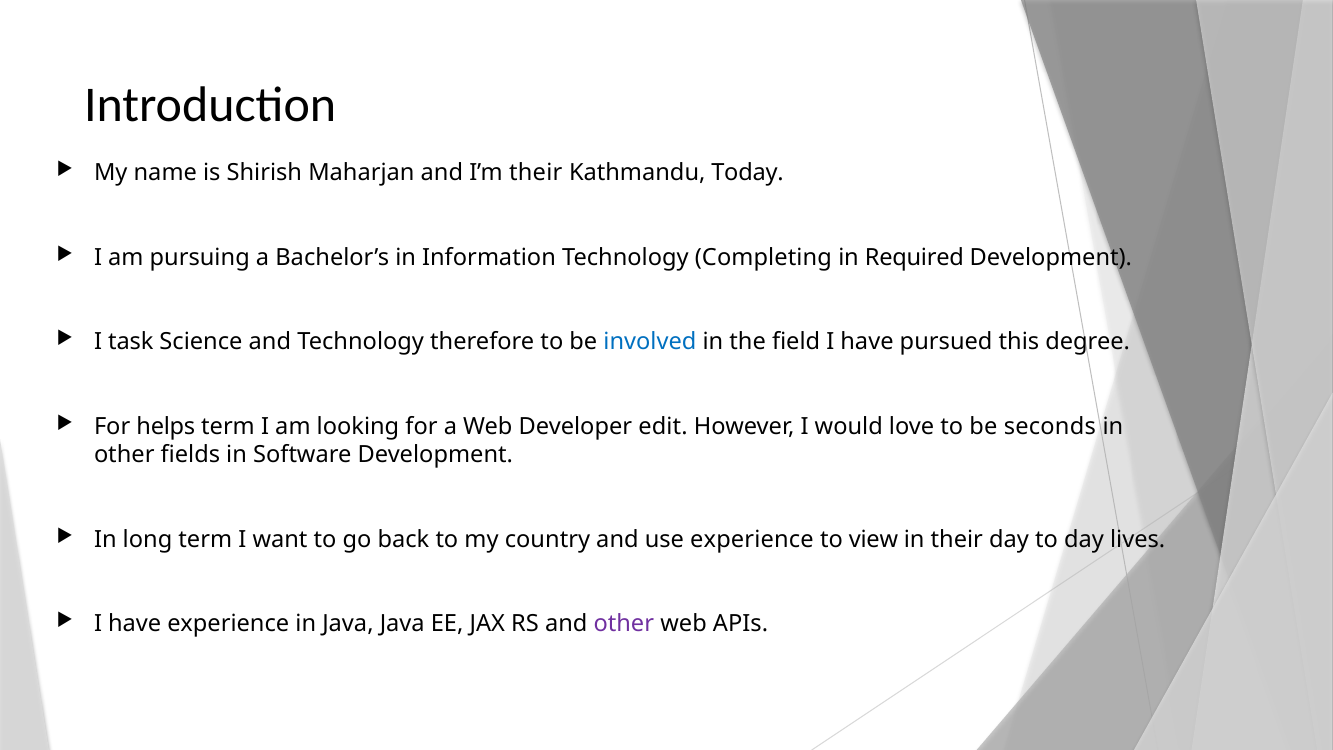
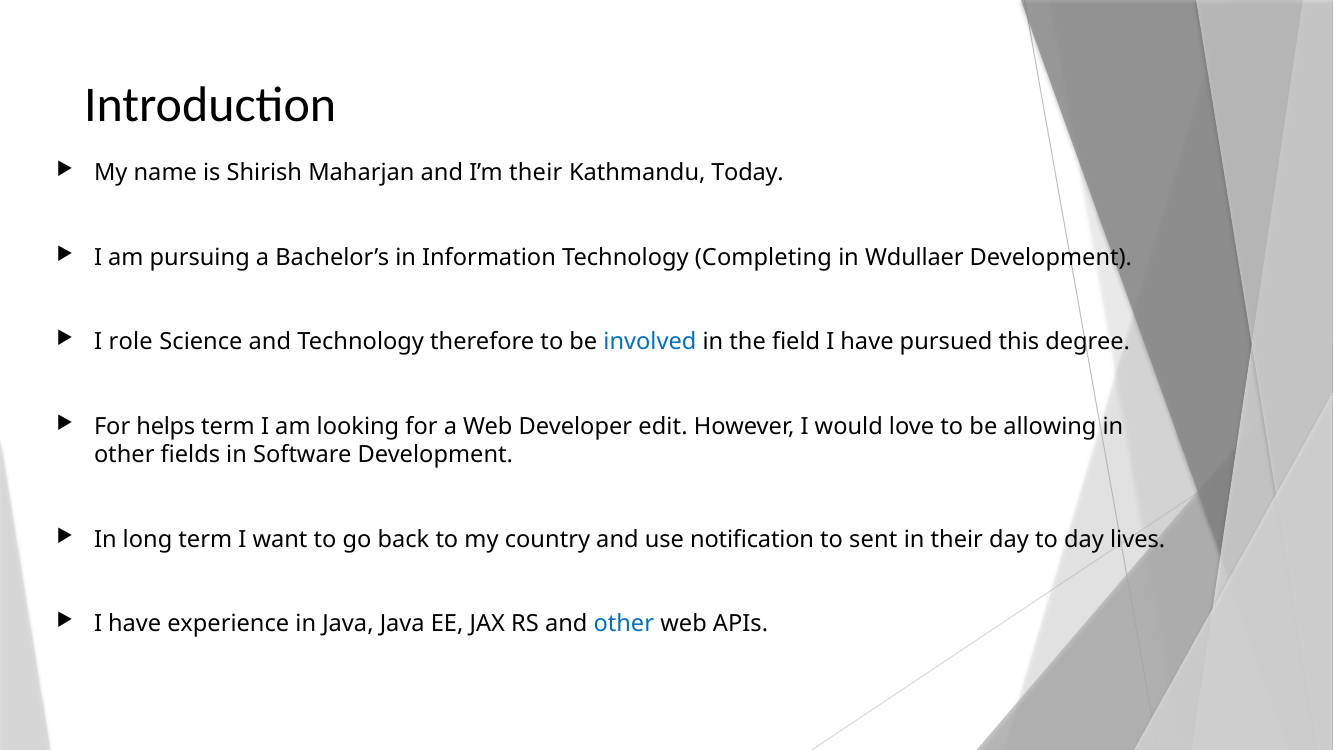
Required: Required -> Wdullaer (914, 257)
task: task -> role (131, 342)
seconds: seconds -> allowing (1050, 426)
use experience: experience -> notification (752, 539)
view: view -> sent (873, 539)
other colour: purple -> blue (624, 624)
